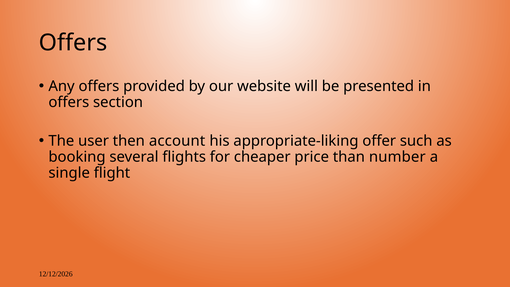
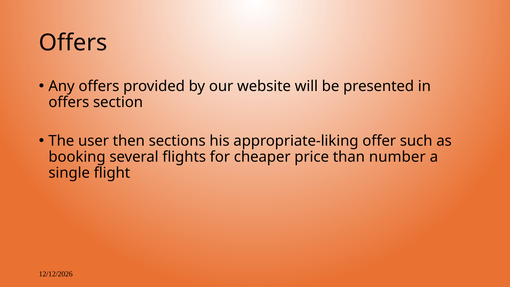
account: account -> sections (177, 141)
